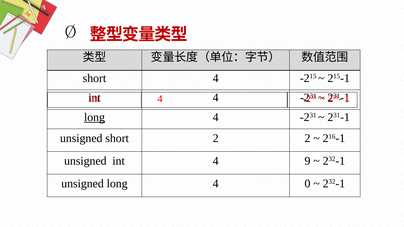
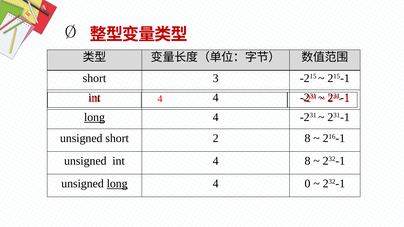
short 4: 4 -> 3 (216, 78)
2 2: 2 -> 8 (308, 138)
4 9: 9 -> 8 (308, 161)
long underline: none -> present (117, 184)
